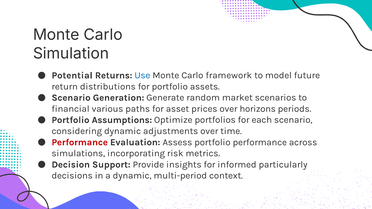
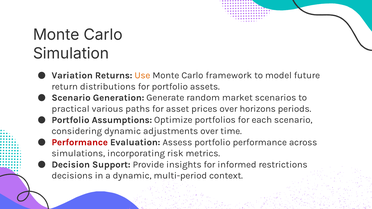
Potential: Potential -> Variation (72, 75)
Use colour: blue -> orange (142, 75)
financial: financial -> practical (71, 109)
particularly: particularly -> restrictions (283, 165)
